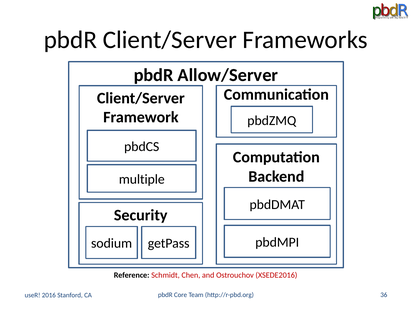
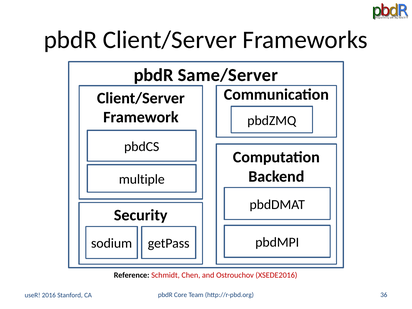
Allow/Server: Allow/Server -> Same/Server (228, 75)
